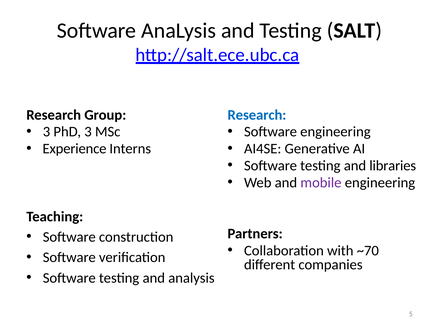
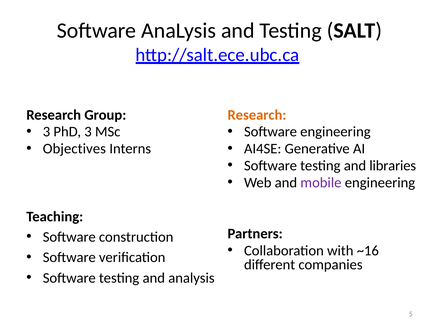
Research colour: blue -> orange (257, 115)
Experience: Experience -> Objectives (74, 149)
~70: ~70 -> ~16 (368, 251)
